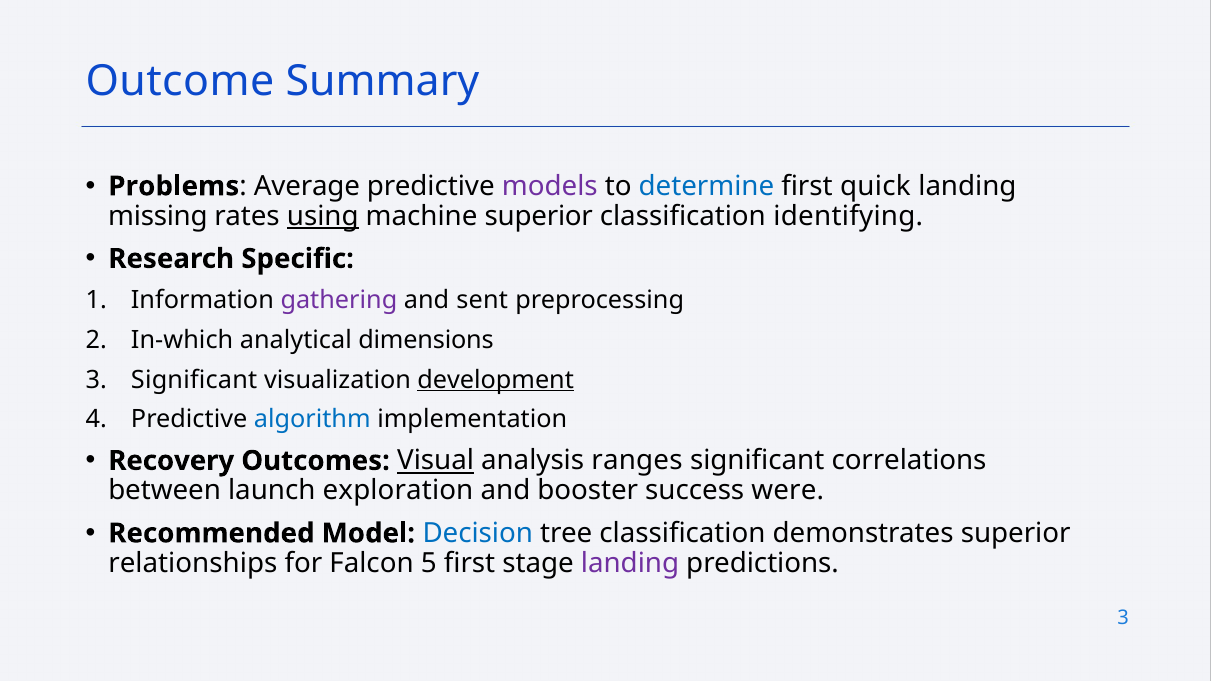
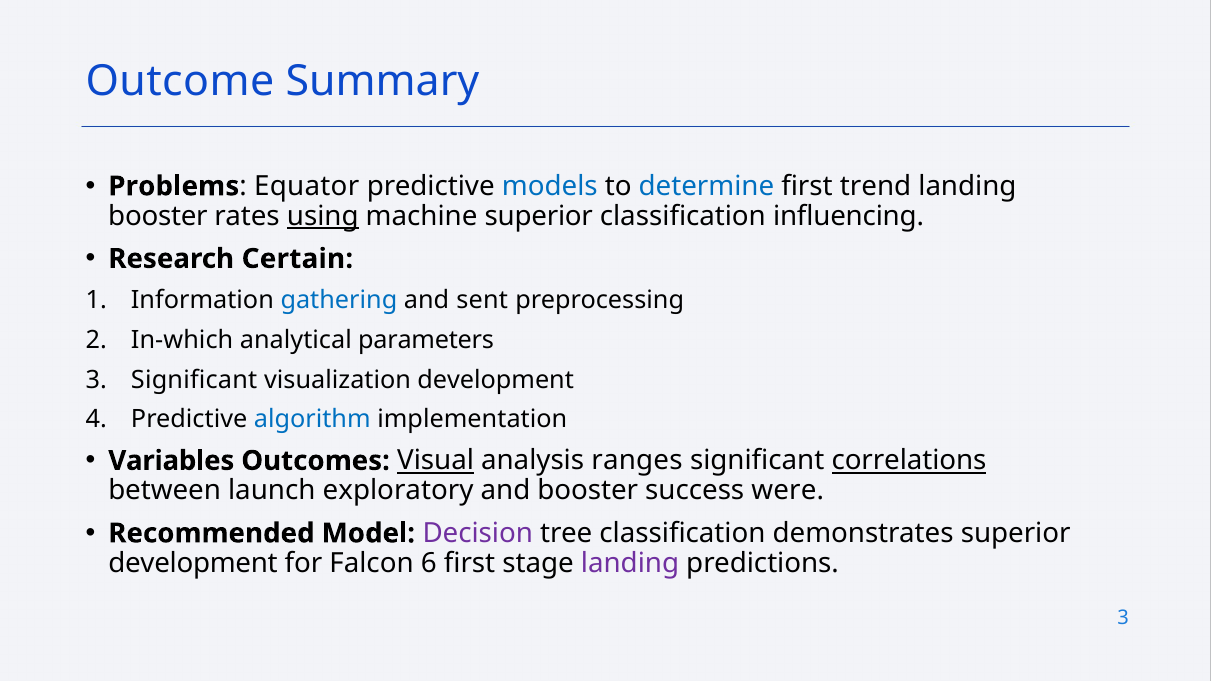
Average: Average -> Equator (307, 186)
models colour: purple -> blue (550, 186)
quick: quick -> trend (876, 186)
missing: missing -> booster (158, 216)
identifying: identifying -> influencing (849, 216)
Specific: Specific -> Certain (297, 259)
gathering colour: purple -> blue (339, 300)
dimensions: dimensions -> parameters (426, 340)
development underline: present -> none (496, 380)
Recovery: Recovery -> Variables (171, 461)
correlations underline: none -> present (909, 461)
exploration: exploration -> exploratory (398, 491)
Decision colour: blue -> purple (478, 533)
relationships: relationships -> development (193, 563)
5: 5 -> 6 (429, 563)
